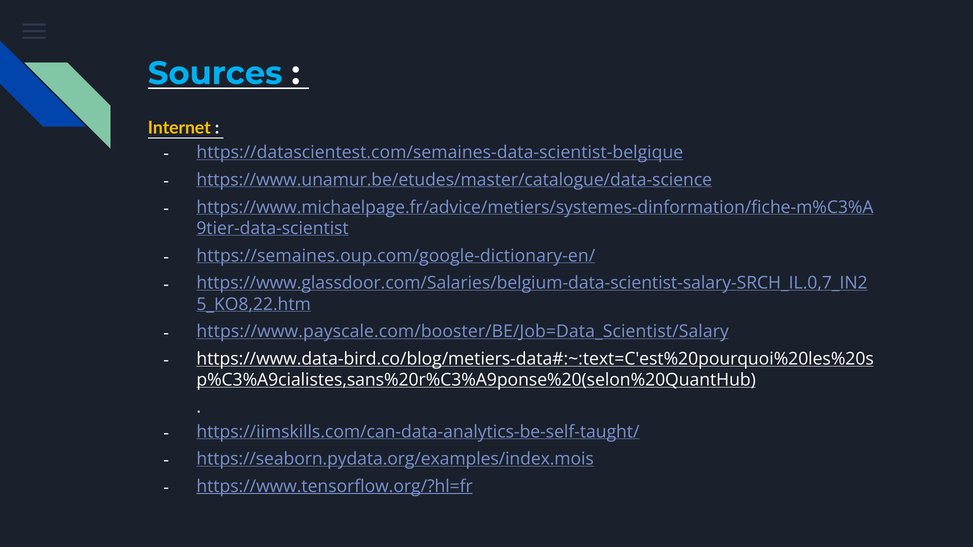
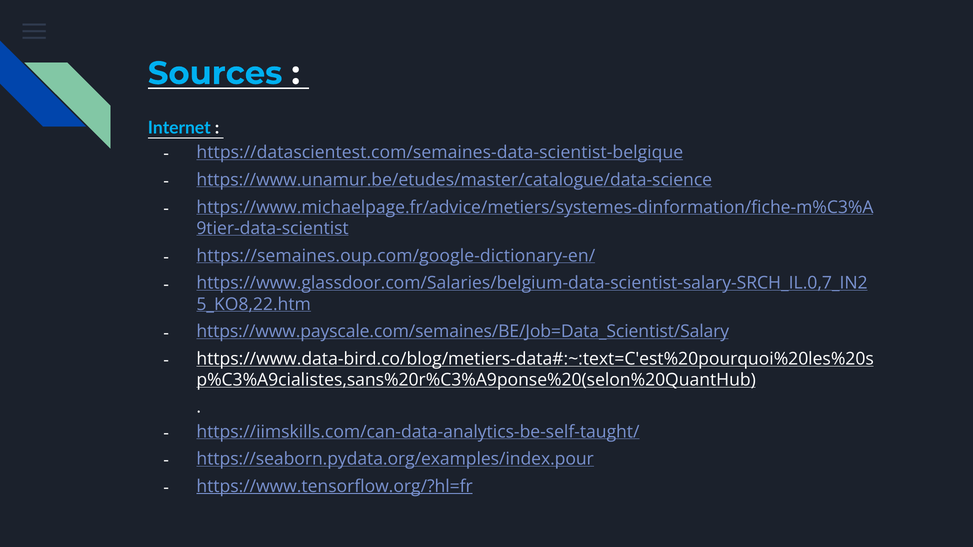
Internet colour: yellow -> light blue (179, 128)
https://www.payscale.com/booster/BE/Job=Data_Scientist/Salary: https://www.payscale.com/booster/BE/Job=Data_Scientist/Salary -> https://www.payscale.com/semaines/BE/Job=Data_Scientist/Salary (463, 332)
https://seaborn.pydata.org/examples/index.mois: https://seaborn.pydata.org/examples/index.mois -> https://seaborn.pydata.org/examples/index.pour (395, 459)
